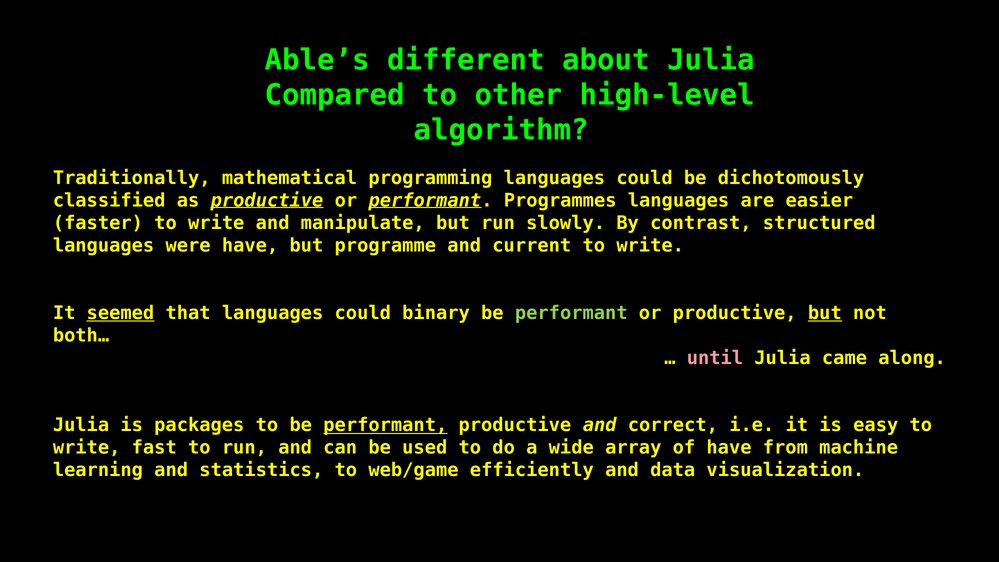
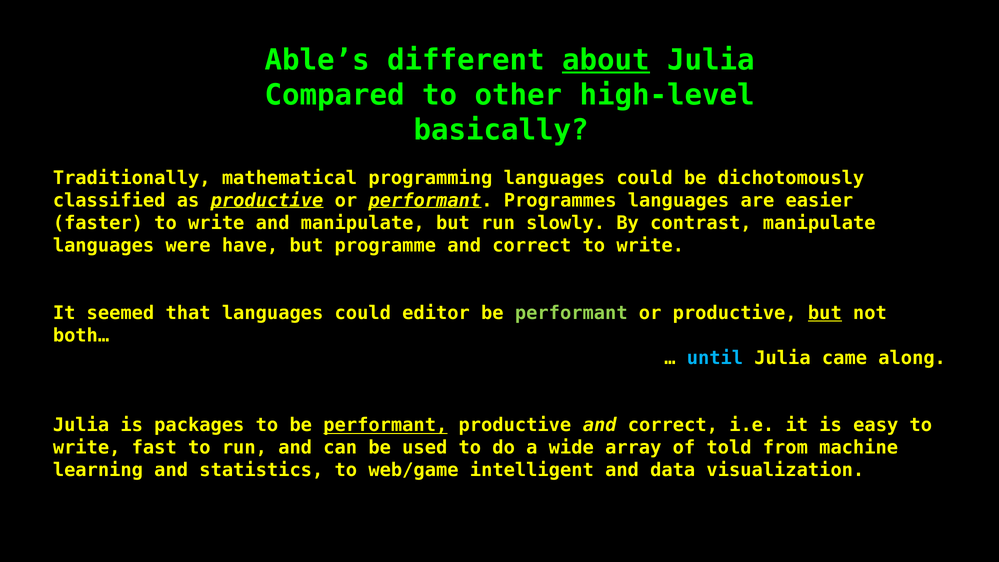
about underline: none -> present (606, 60)
algorithm: algorithm -> basically (501, 130)
contrast structured: structured -> manipulate (819, 223)
current: current -> correct (532, 245)
seemed underline: present -> none (120, 313)
binary: binary -> editor (436, 313)
until colour: pink -> light blue (715, 358)
of have: have -> told (729, 448)
efficiently: efficiently -> intelligent (532, 470)
